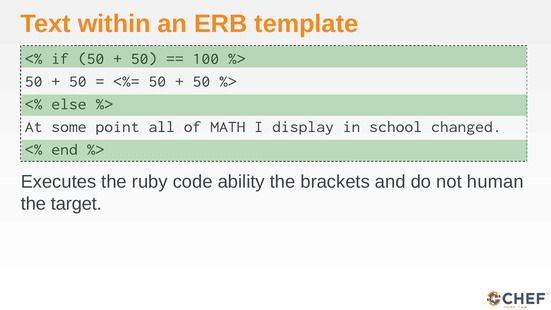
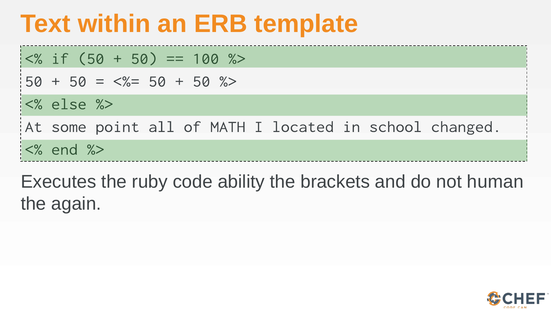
display: display -> located (303, 127)
target: target -> again (76, 204)
